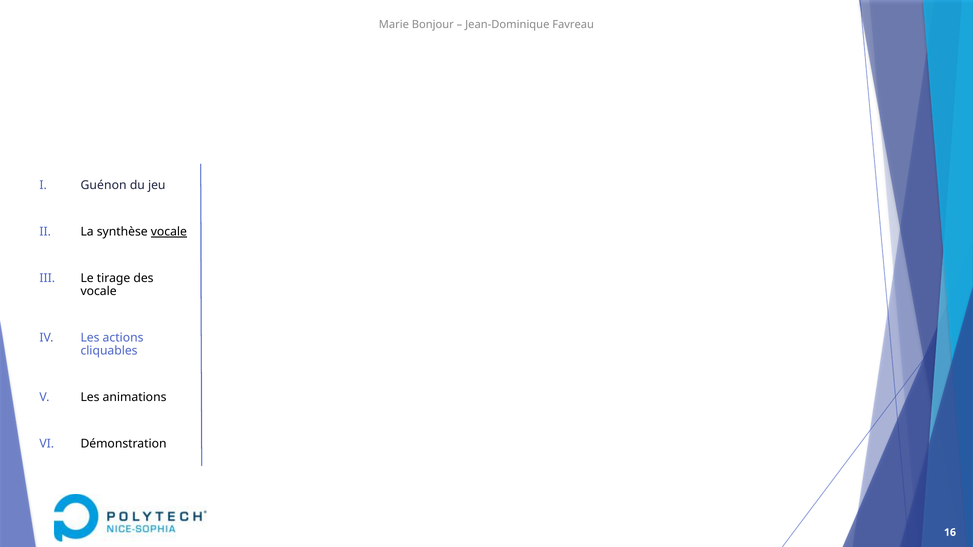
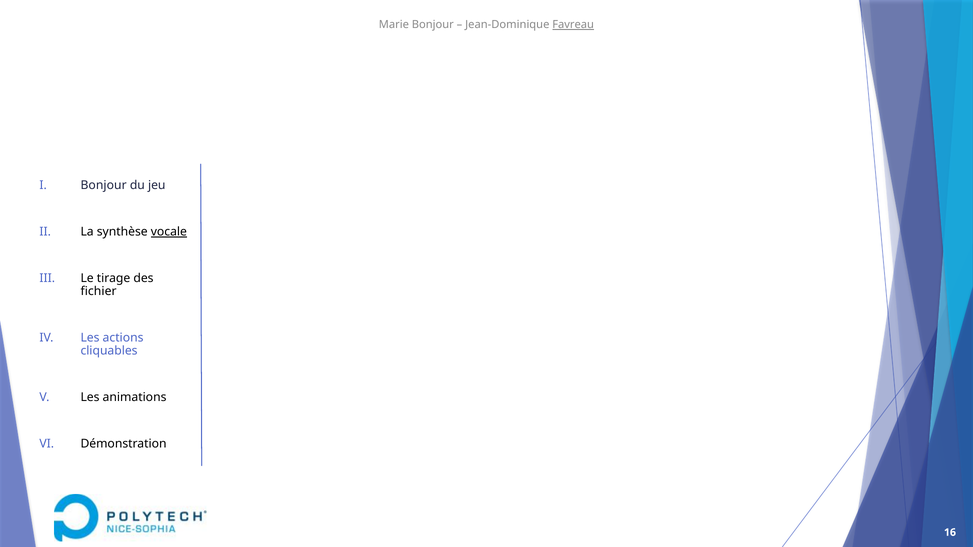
Favreau underline: none -> present (573, 25)
Guénon: Guénon -> Bonjour (104, 185)
vocale: vocale -> fichier (99, 291)
